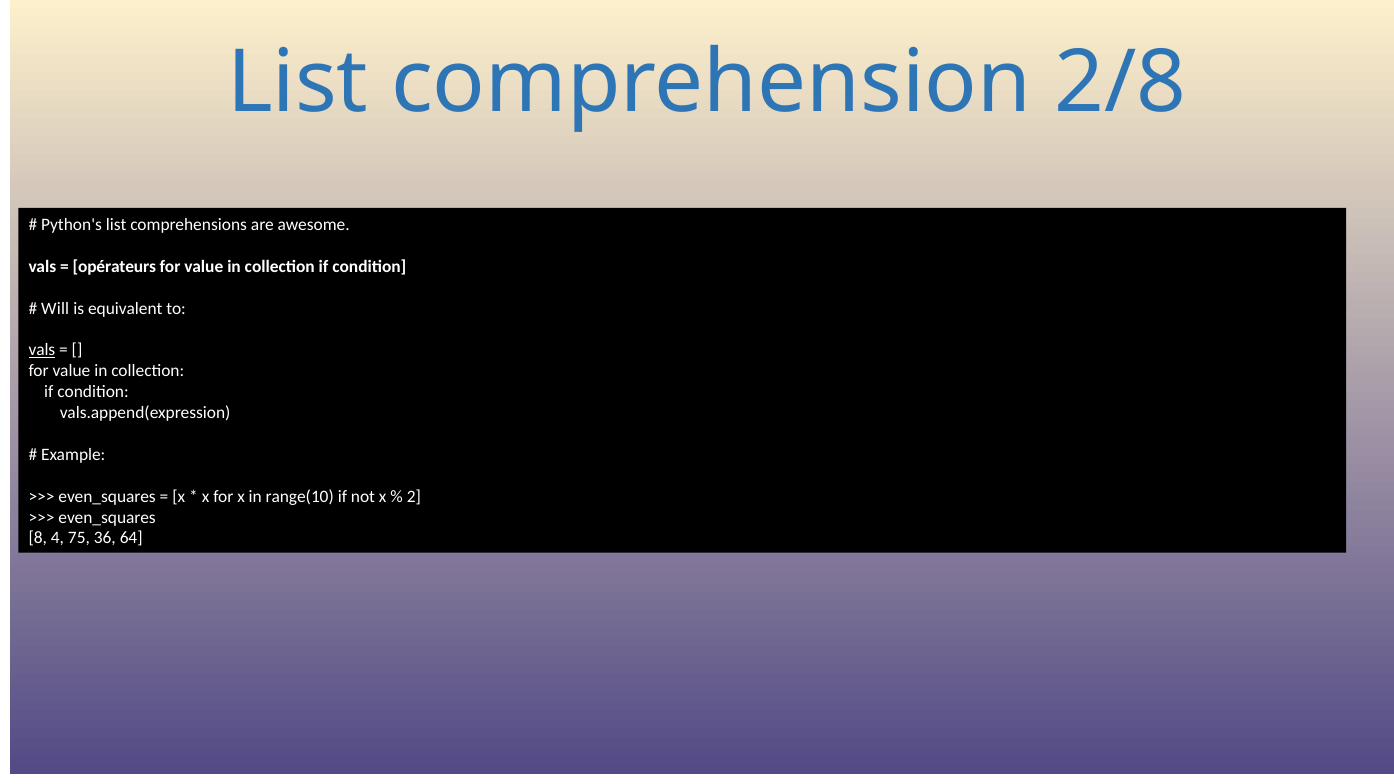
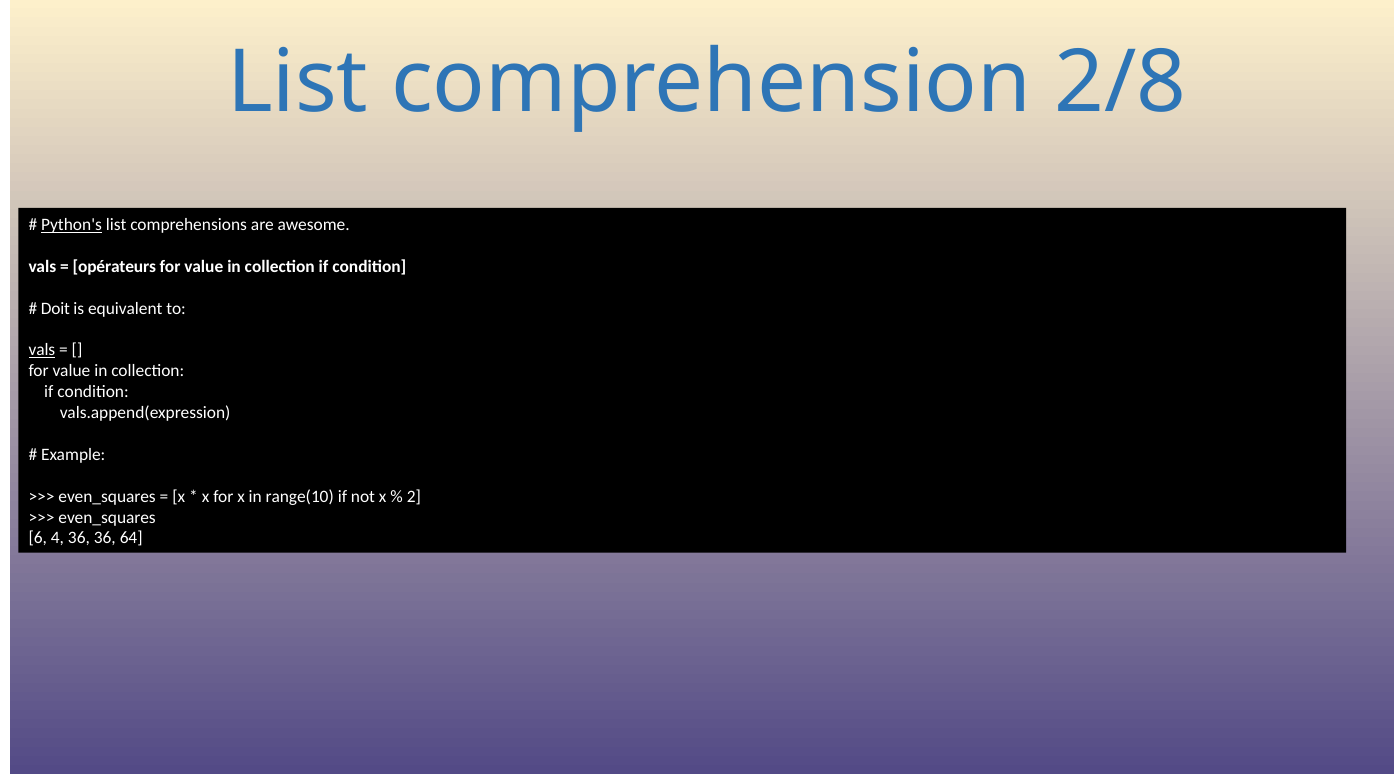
Python's underline: none -> present (72, 225)
Will: Will -> Doit (55, 308)
8: 8 -> 6 (38, 538)
4 75: 75 -> 36 (79, 538)
